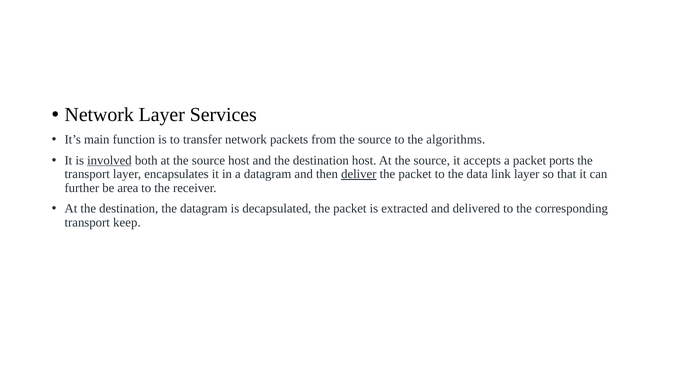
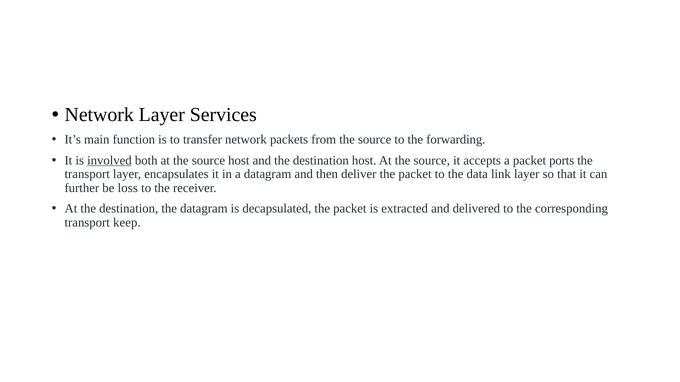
algorithms: algorithms -> forwarding (456, 140)
deliver underline: present -> none (359, 174)
area: area -> loss (128, 188)
